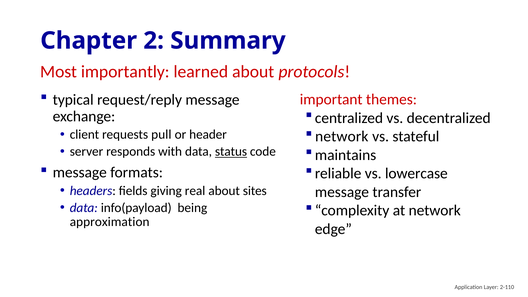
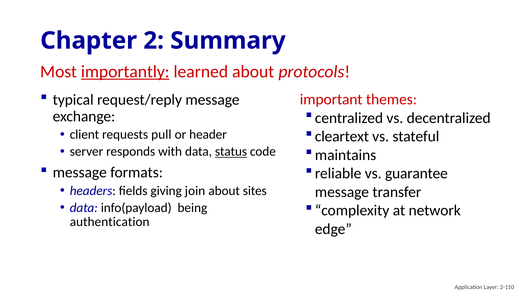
importantly underline: none -> present (125, 72)
network: network -> cleartext (342, 137)
lowercase: lowercase -> guarantee (416, 173)
real: real -> join (195, 191)
approximation: approximation -> authentication (110, 222)
